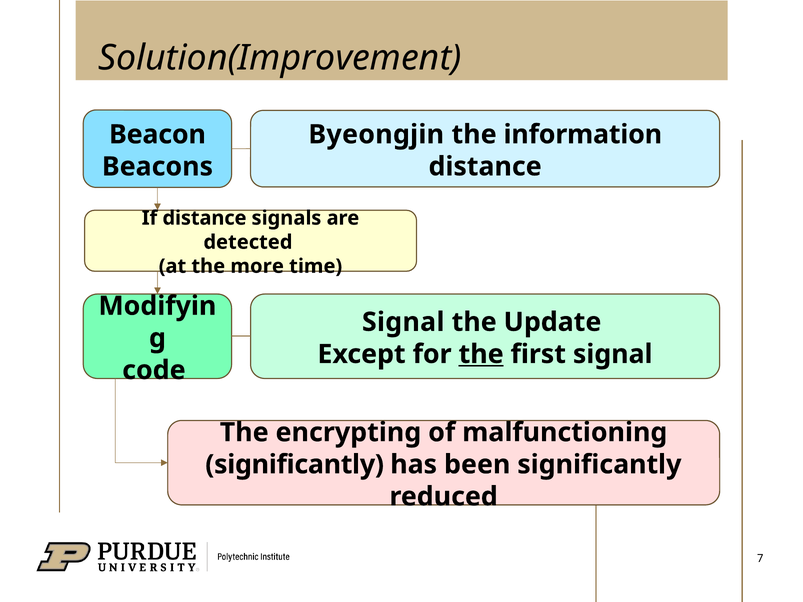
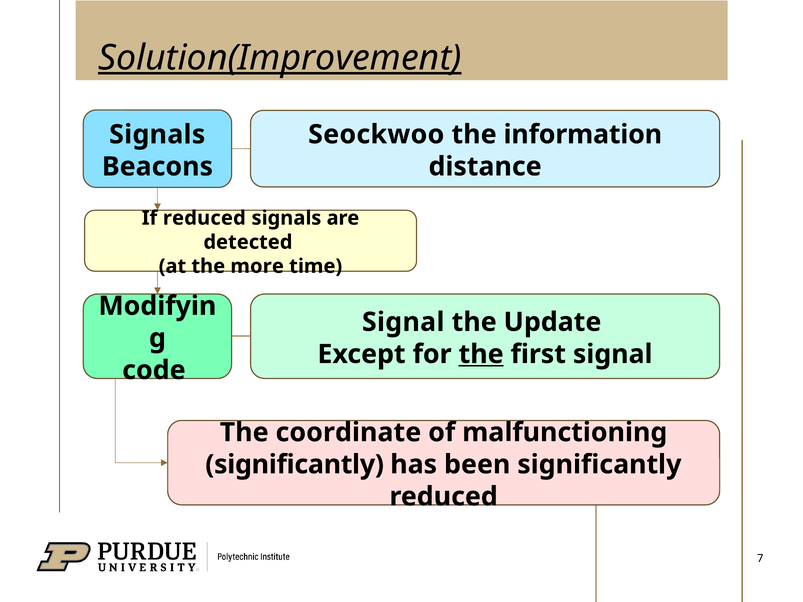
Solution(Improvement underline: none -> present (280, 58)
Byeongjin: Byeongjin -> Seockwoo (376, 135)
Beacon: Beacon -> Signals (157, 135)
If distance: distance -> reduced (204, 218)
encrypting: encrypting -> coordinate (348, 433)
